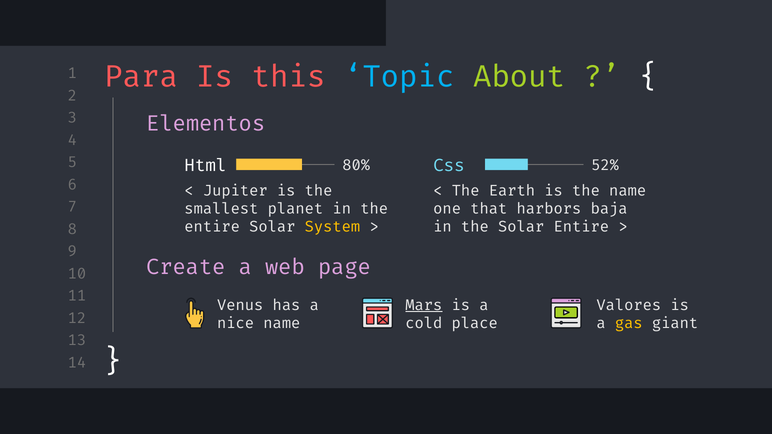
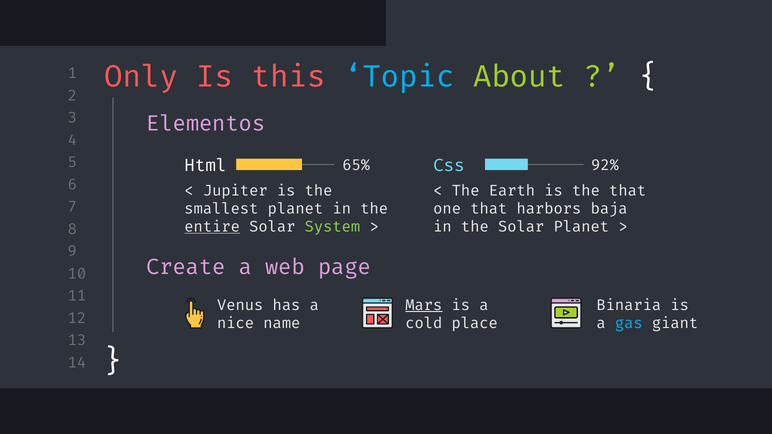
Para: Para -> Only (141, 77)
80%: 80% -> 65% (356, 165)
52%: 52% -> 92% (605, 165)
the name: name -> that (628, 191)
entire underline: none -> present (212, 227)
System colour: yellow -> light green (332, 227)
Solar Entire: Entire -> Planet (581, 227)
Valores: Valores -> Binaria (629, 305)
gas colour: yellow -> light blue (629, 323)
